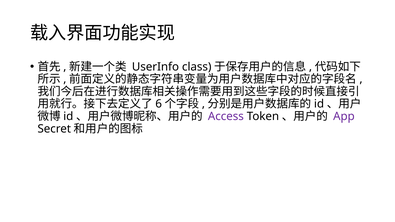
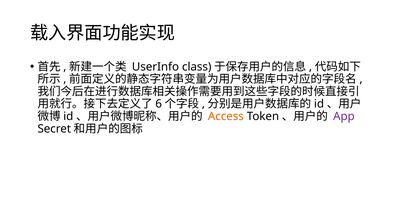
Access colour: purple -> orange (226, 116)
